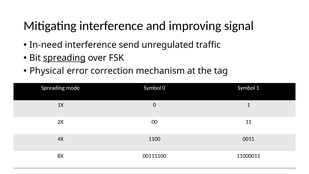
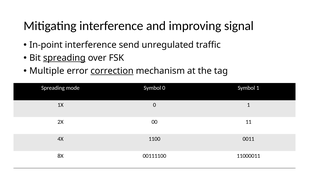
In-need: In-need -> In-point (46, 45)
Physical: Physical -> Multiple (47, 71)
correction underline: none -> present (112, 71)
